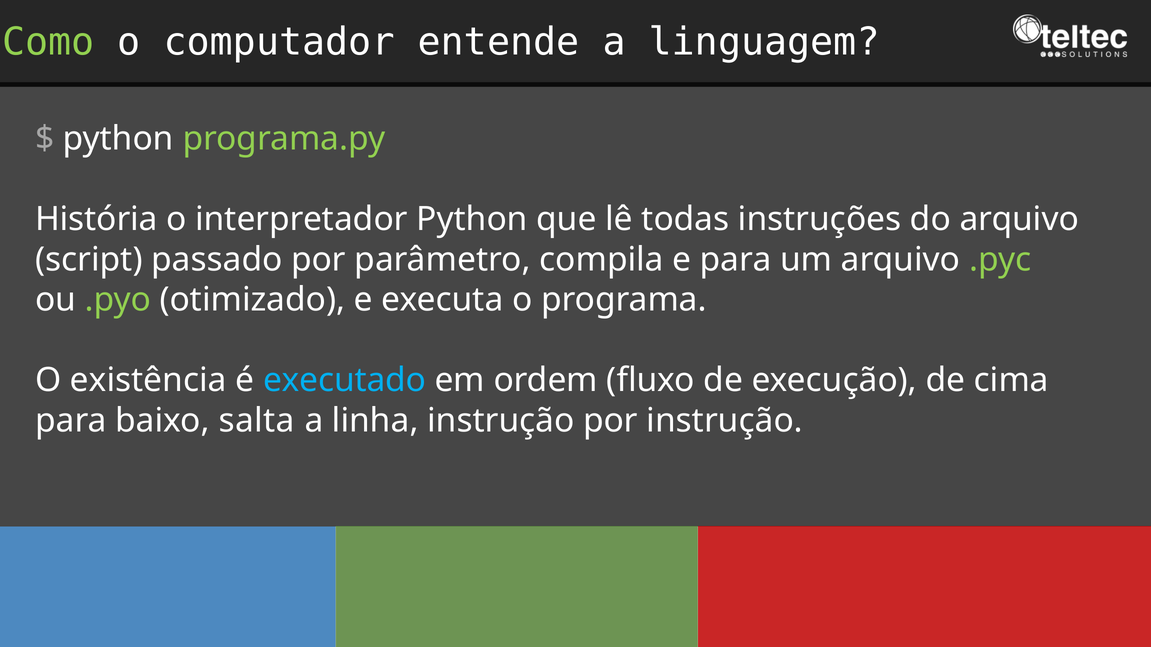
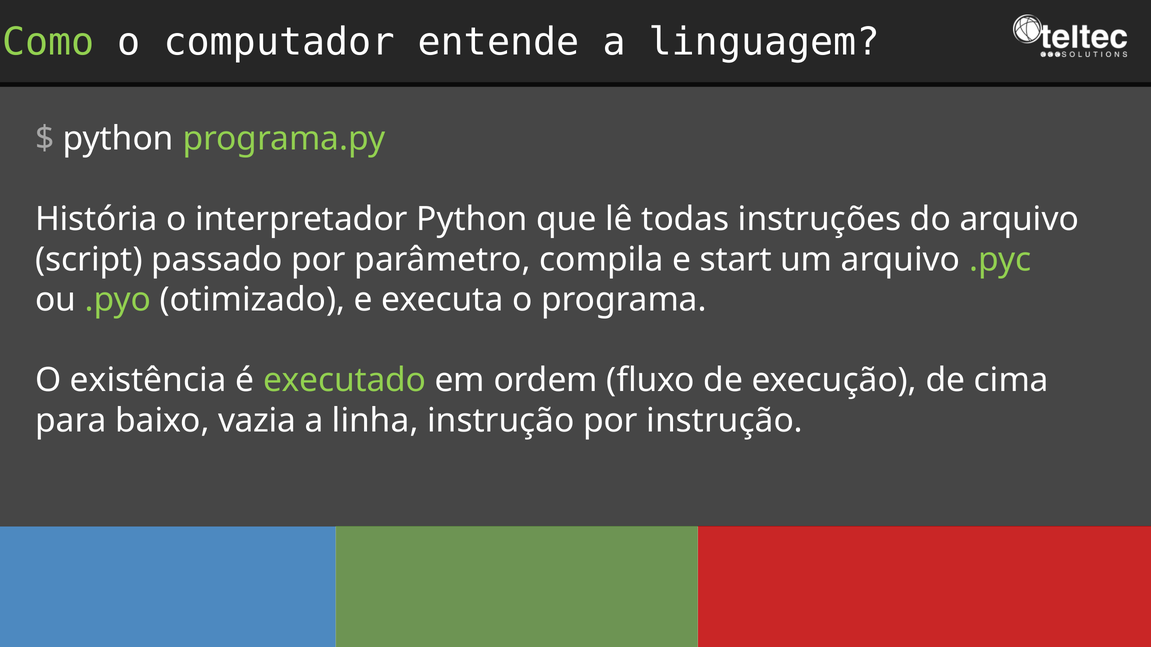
e para: para -> start (736, 260)
executado colour: light blue -> light green (345, 381)
salta: salta -> vazia (257, 421)
